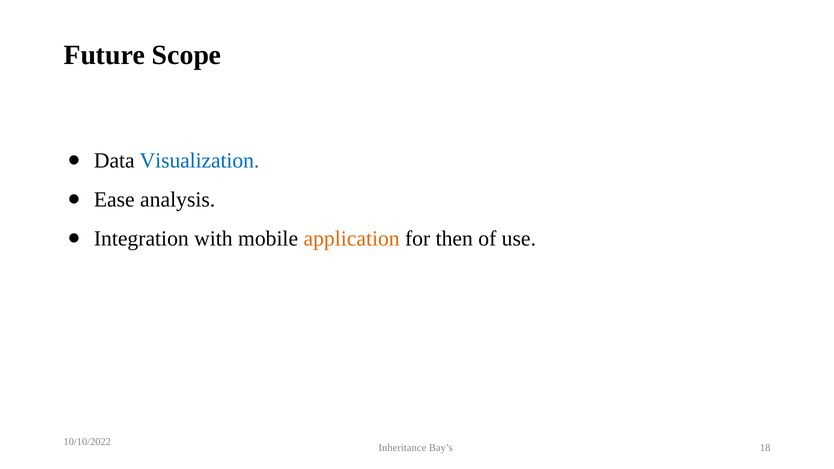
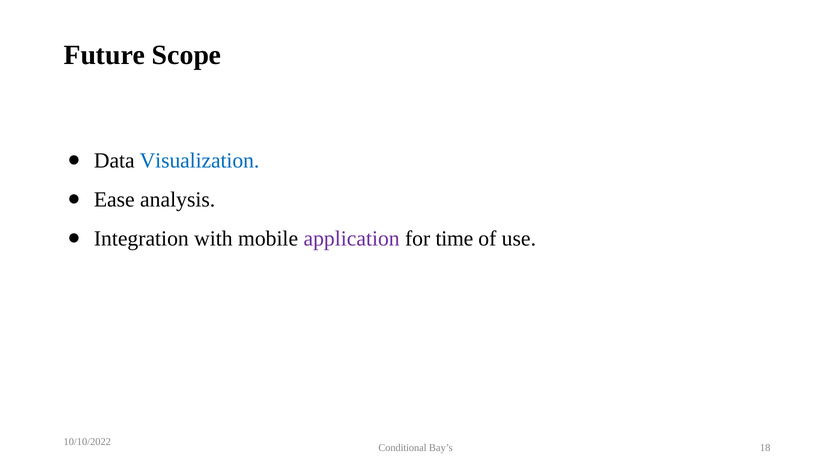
application colour: orange -> purple (352, 239)
then: then -> time (454, 239)
Inheritance: Inheritance -> Conditional (403, 448)
